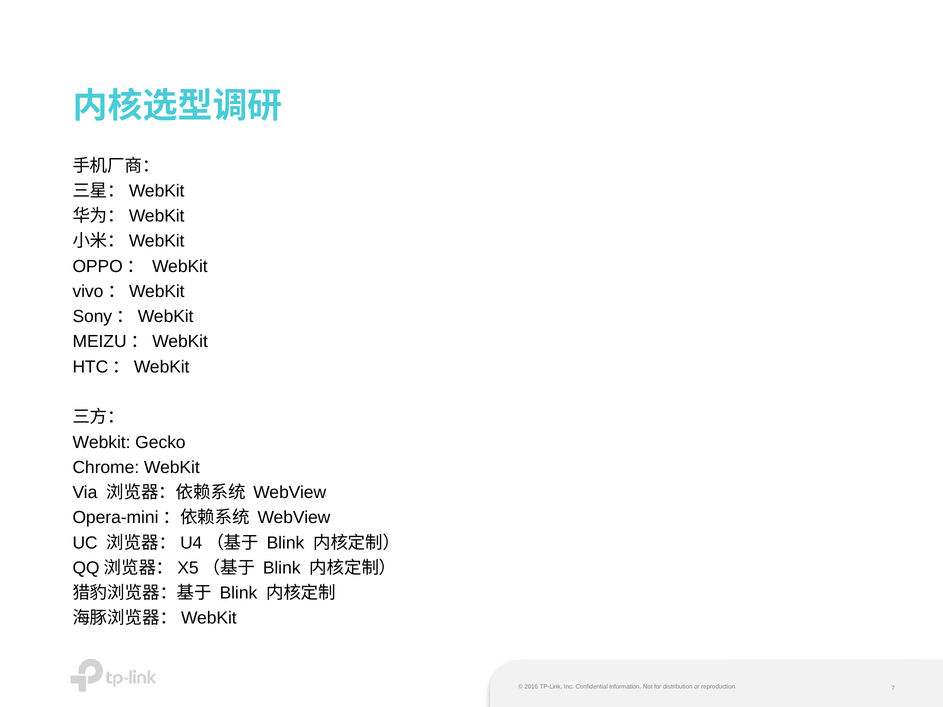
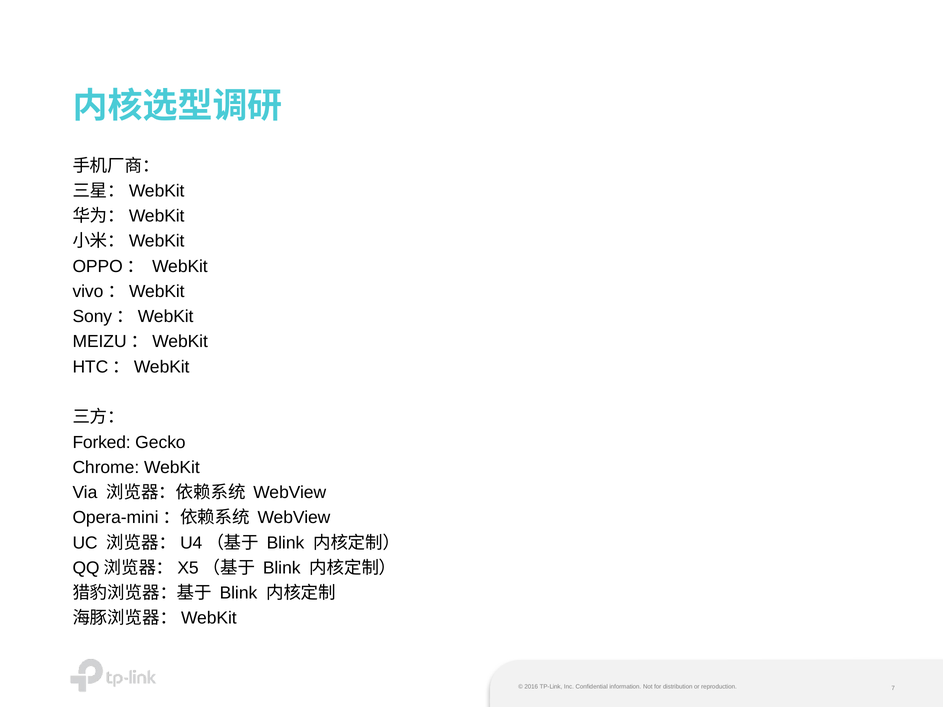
Webkit: Webkit -> Forked (102, 442)
